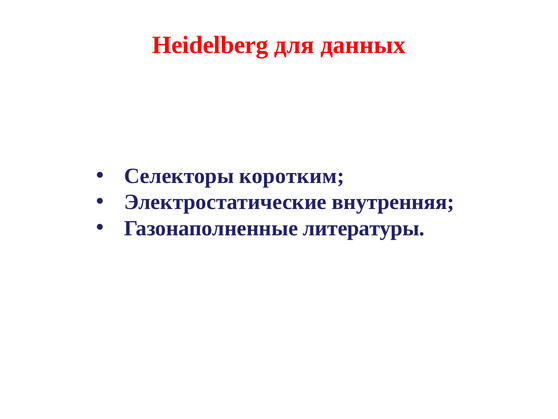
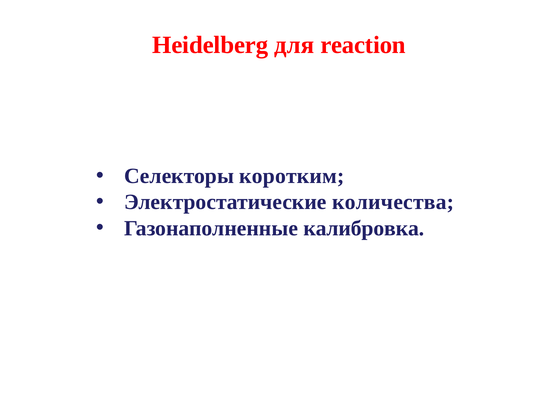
данных: данных -> reaction (363, 45)
внутренняя: внутренняя -> количества (393, 202)
литературы: литературы -> калибровка (364, 228)
